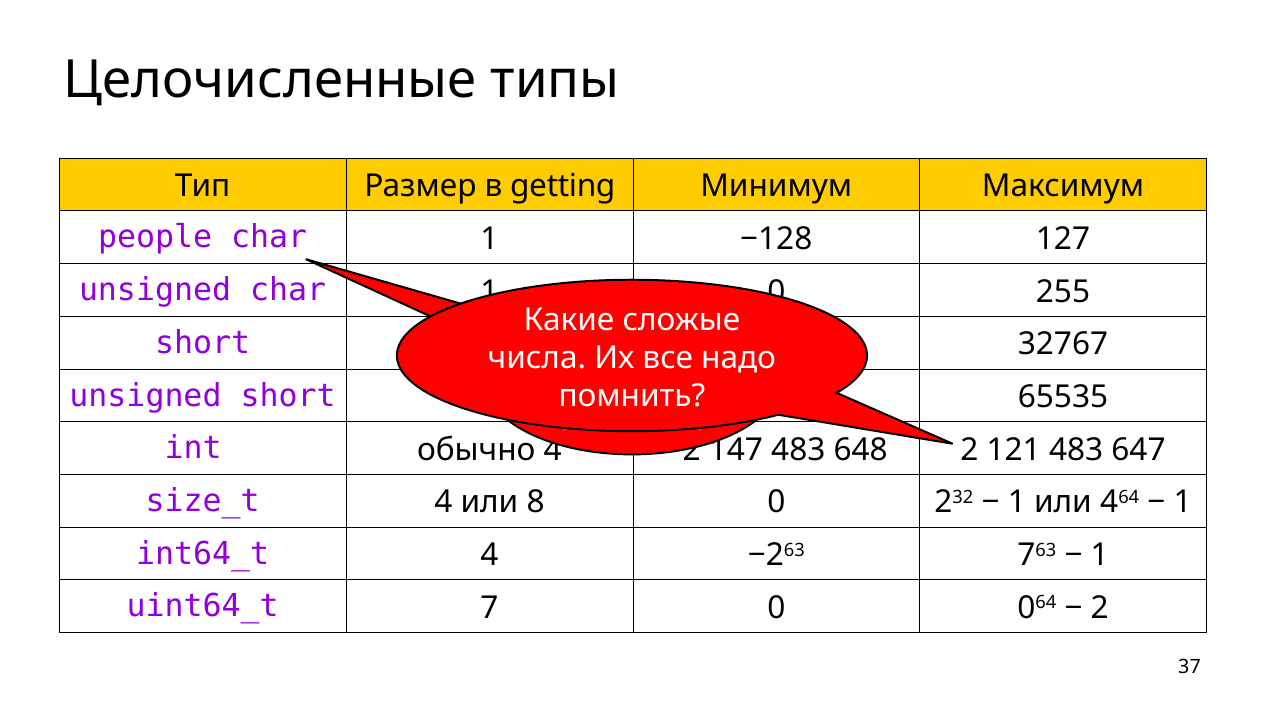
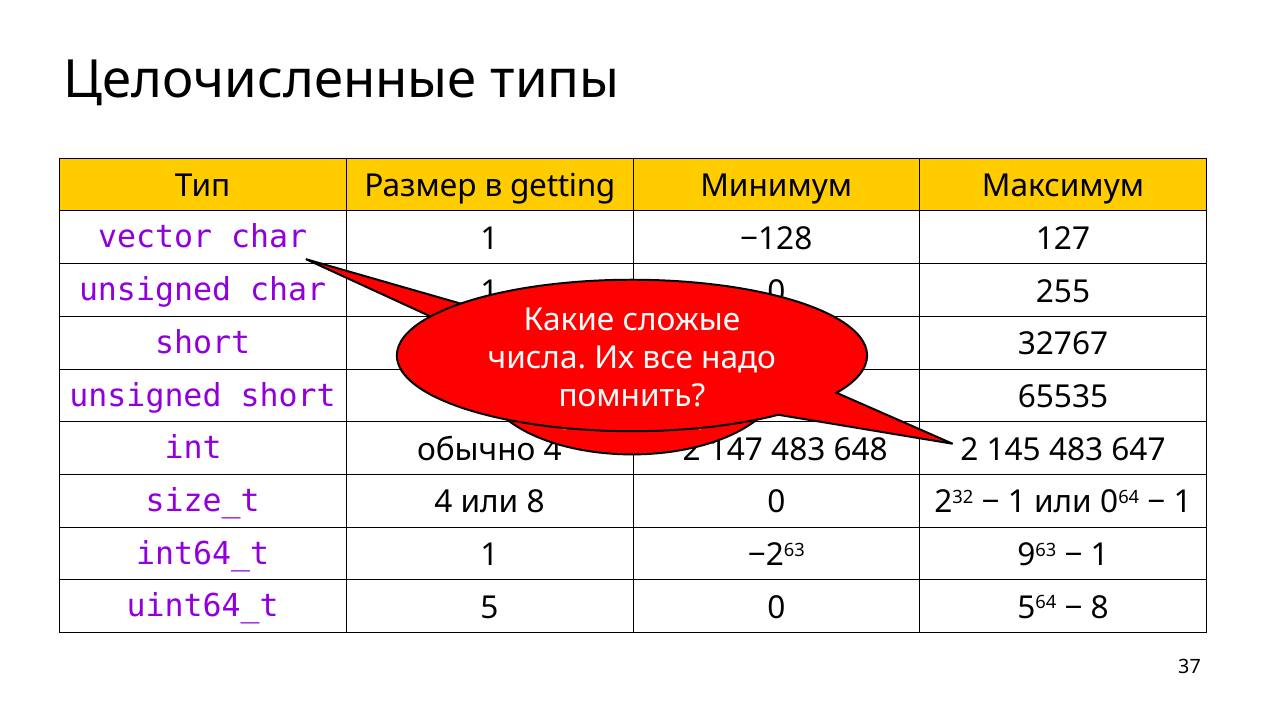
people: people -> vector (155, 238)
121: 121 -> 145 (1014, 450)
или 4: 4 -> 0 (1109, 502)
4: 4 -> 1 (490, 555)
7: 7 -> 9 (1026, 555)
7: 7 -> 5 (490, 608)
0 0: 0 -> 5 (1026, 608)
2: 2 -> 8 (1100, 608)
